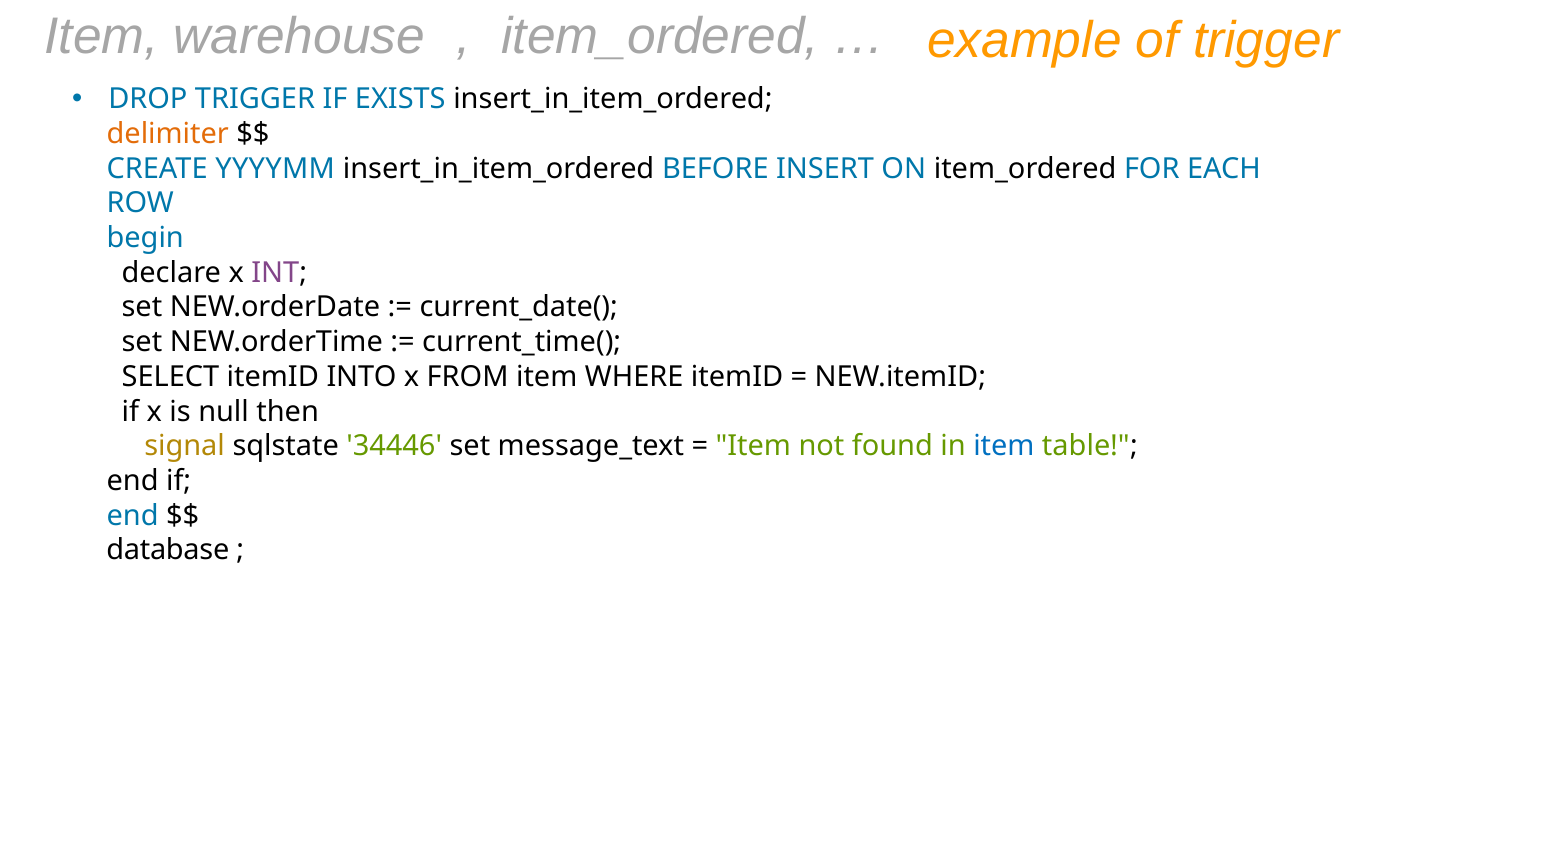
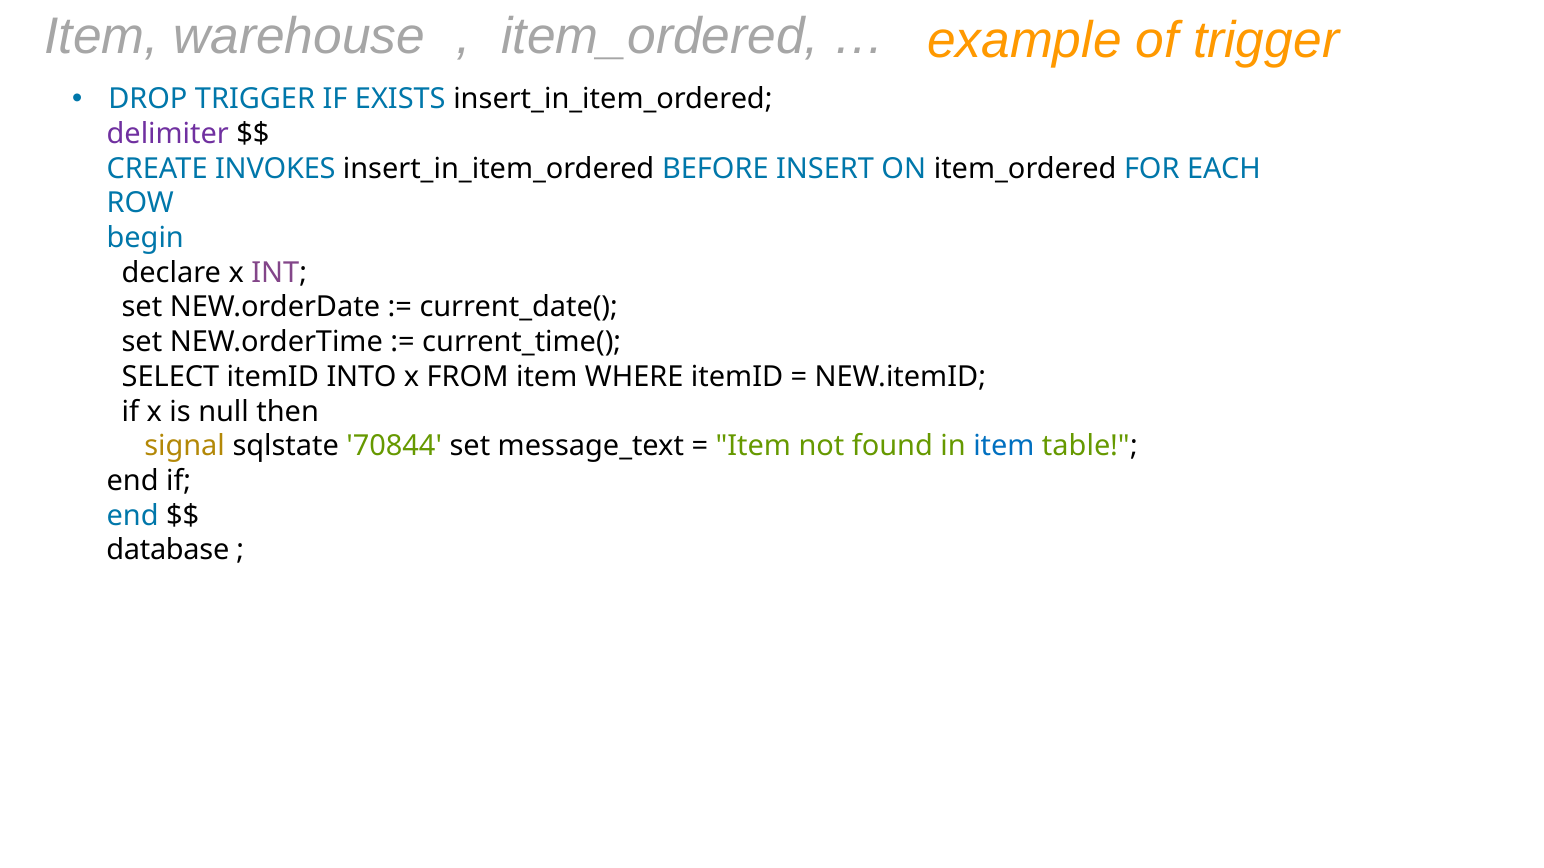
delimiter colour: orange -> purple (168, 134)
YYYYMM: YYYYMM -> INVOKES (275, 169)
34446: 34446 -> 70844 (394, 446)
